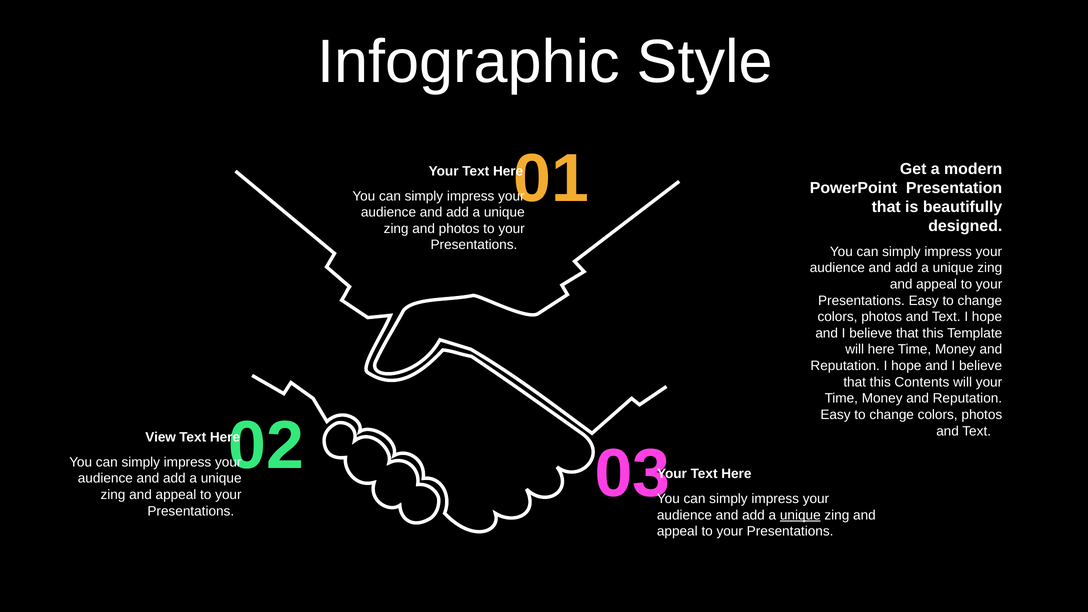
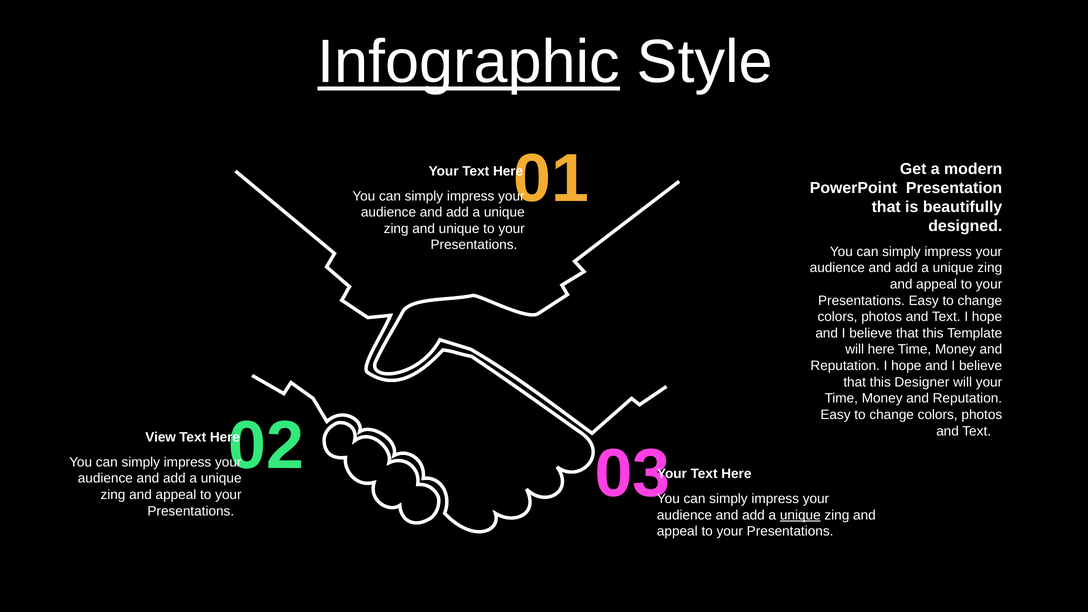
Infographic underline: none -> present (469, 62)
and photos: photos -> unique (459, 229)
Contents: Contents -> Designer (922, 382)
